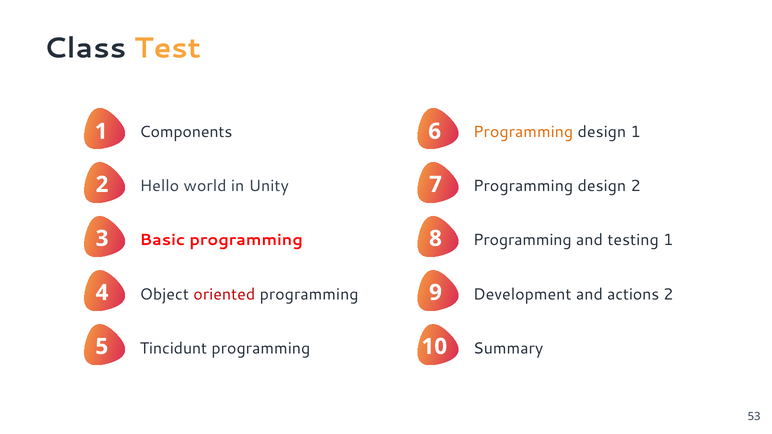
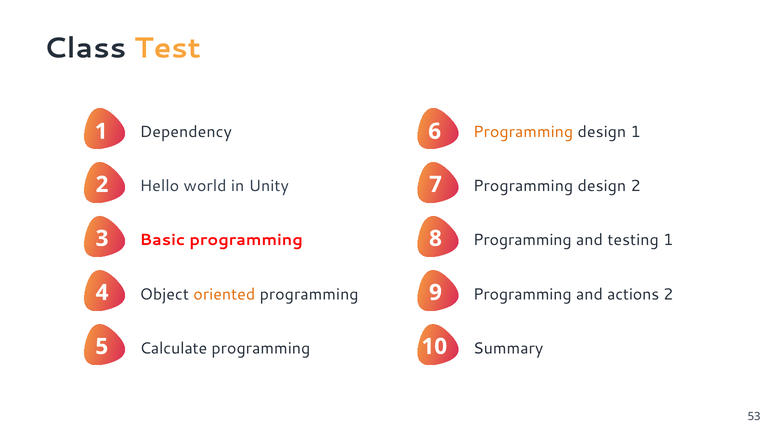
Components: Components -> Dependency (186, 132)
oriented colour: red -> orange (224, 294)
Development: Development -> Programming (522, 294)
Tincidunt: Tincidunt -> Calculate (173, 349)
